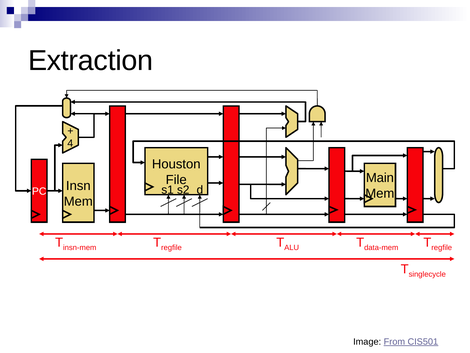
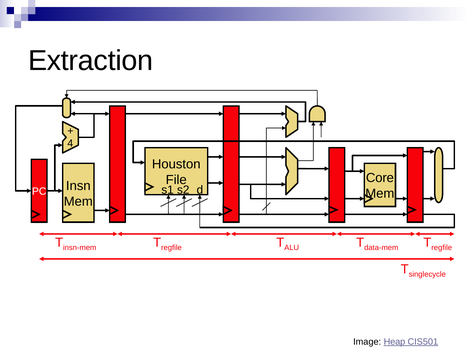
Main: Main -> Core (380, 178)
From: From -> Heap (394, 341)
